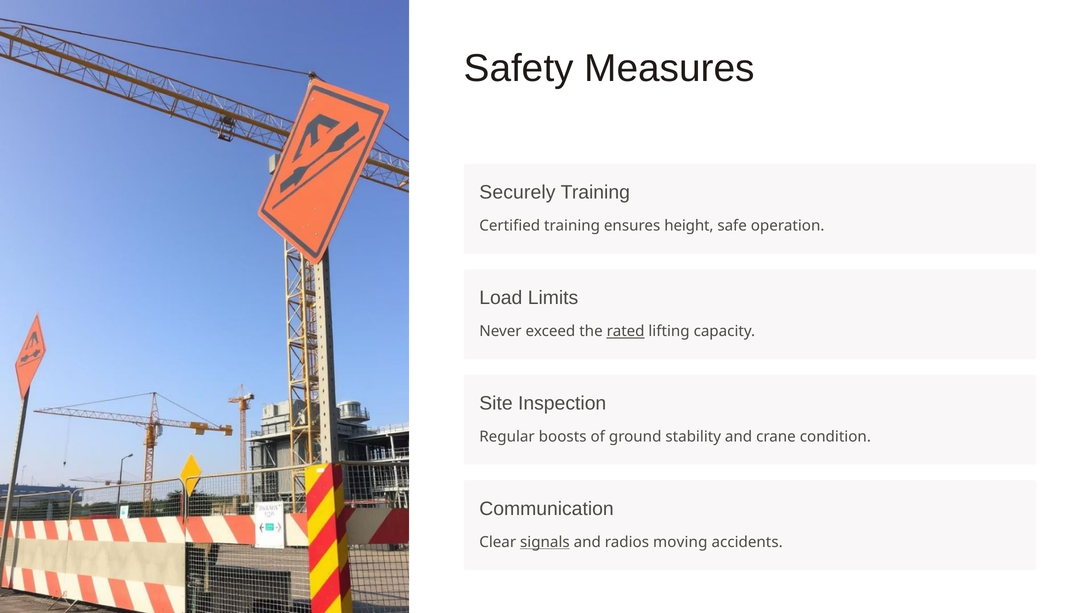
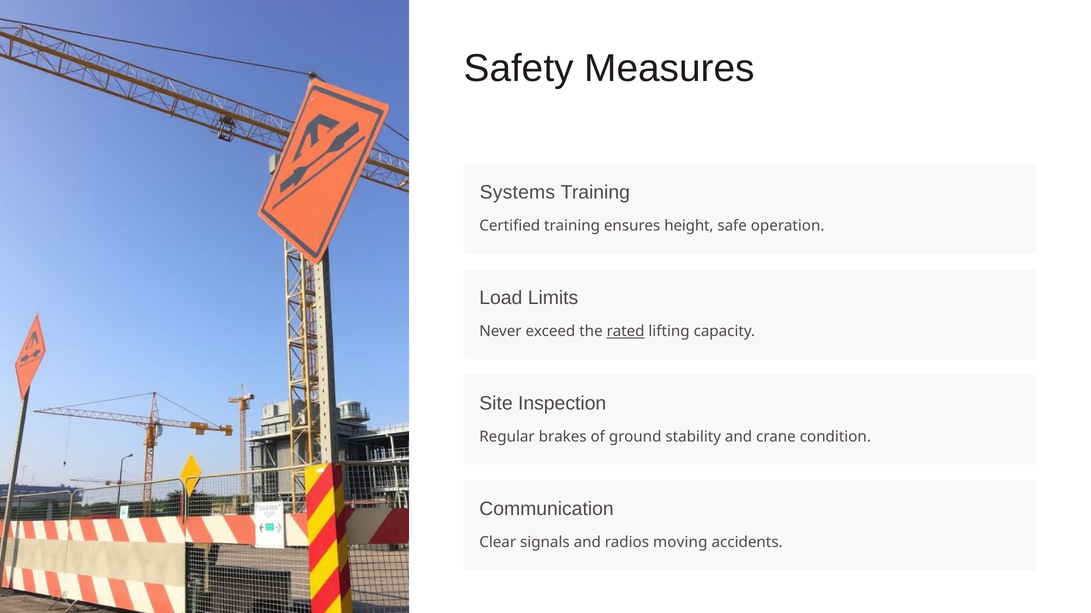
Securely: Securely -> Systems (517, 193)
boosts: boosts -> brakes (563, 437)
signals underline: present -> none (545, 543)
